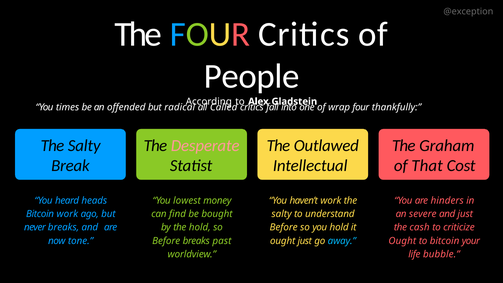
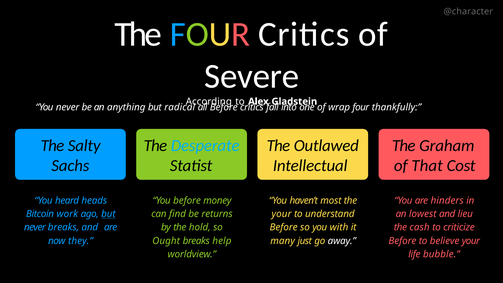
@exception: @exception -> @character (468, 12)
People: People -> Severe (252, 76)
You times: times -> never (68, 107)
offended: offended -> anything (126, 107)
Called: Called -> Before (224, 107)
Desperate colour: pink -> light blue (205, 146)
Break: Break -> Sachs (70, 166)
You lowest: lowest -> before (187, 201)
haven’t work: work -> most (331, 201)
but underline: none -> present (108, 214)
bought: bought -> returns (217, 214)
salty: salty -> your (282, 214)
severe: severe -> lowest (423, 214)
and just: just -> lieu (465, 214)
you hold: hold -> with (339, 227)
tone: tone -> they (81, 241)
Before: Before -> Ought (166, 241)
past: past -> help (222, 241)
ought: ought -> many (283, 241)
away colour: light blue -> white (342, 241)
Ought: Ought -> Before (402, 241)
to bitcoin: bitcoin -> believe (445, 241)
